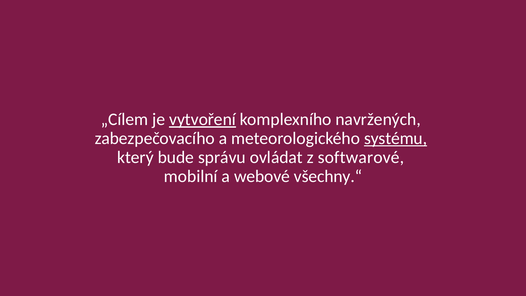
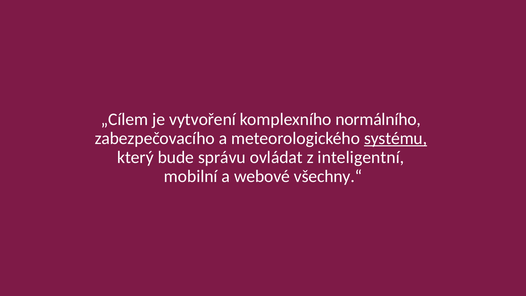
vytvoření underline: present -> none (203, 119)
navržených: navržených -> normálního (378, 119)
softwarové: softwarové -> inteligentní (361, 157)
